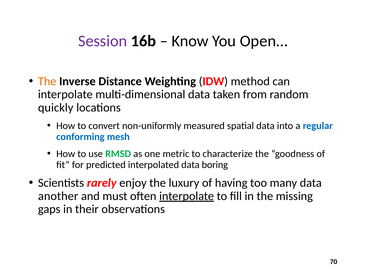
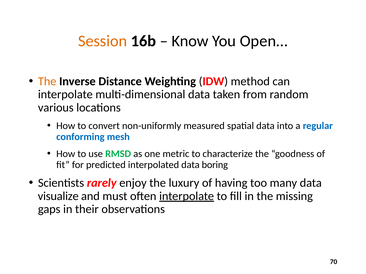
Session colour: purple -> orange (103, 41)
quickly: quickly -> various (56, 108)
another: another -> visualize (58, 196)
